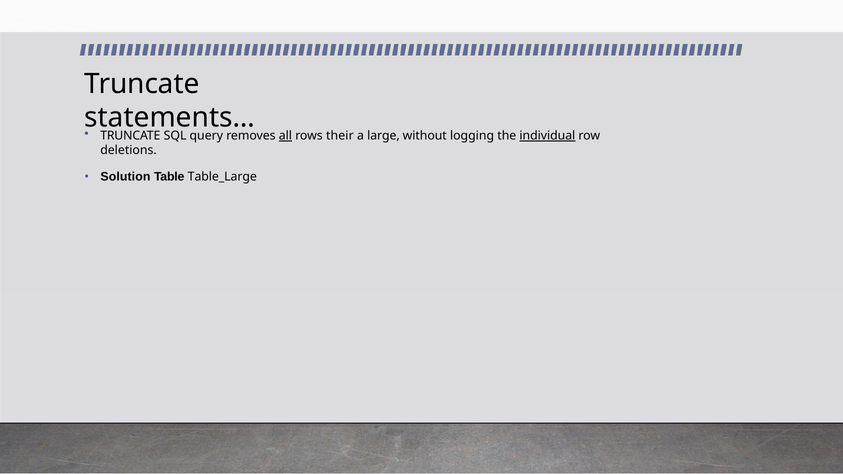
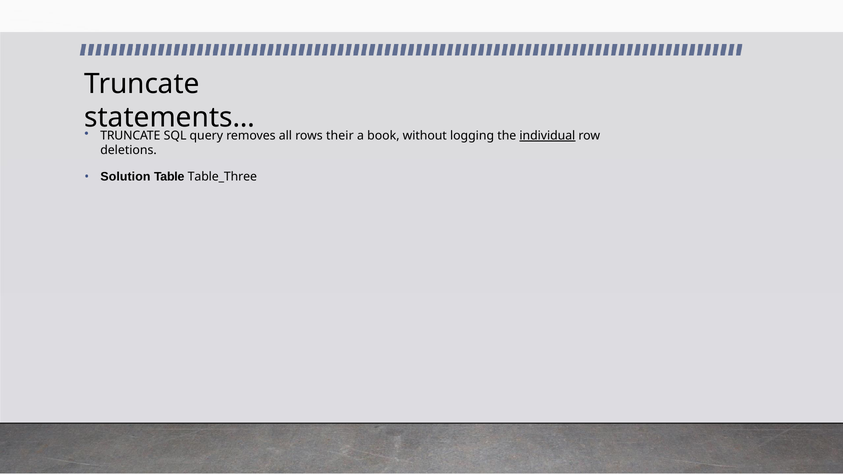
all underline: present -> none (285, 136)
large: large -> book (383, 136)
Table_Large: Table_Large -> Table_Three (222, 177)
